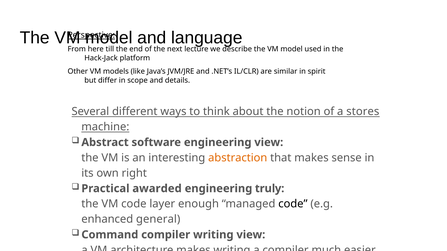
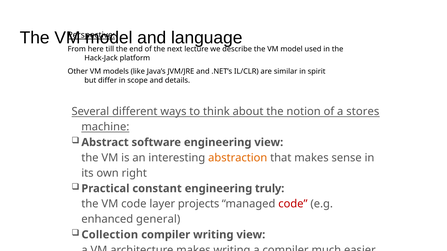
awarded: awarded -> constant (157, 189)
enough: enough -> projects (199, 204)
code colour: black -> red (293, 204)
Command: Command -> Collection (110, 235)
